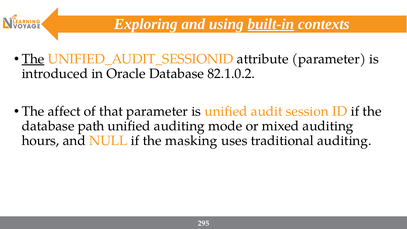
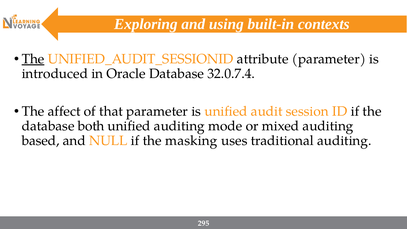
built-in underline: present -> none (271, 24)
82.1.0.2: 82.1.0.2 -> 32.0.7.4 (231, 74)
path: path -> both (91, 126)
hours: hours -> based (41, 141)
